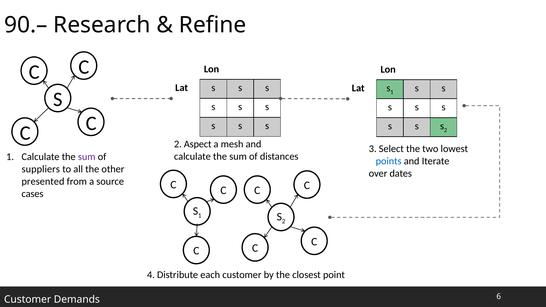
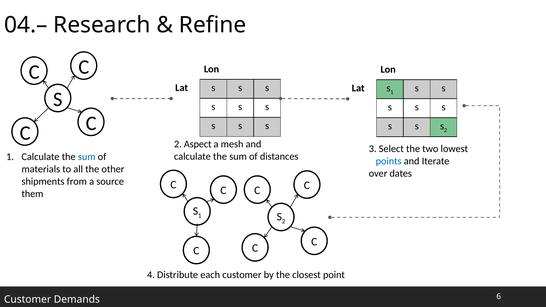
90.–: 90.– -> 04.– (26, 25)
sum colour: purple -> blue (87, 157)
suppliers: suppliers -> materials (41, 169)
presented: presented -> shipments (43, 181)
cases: cases -> them (32, 194)
